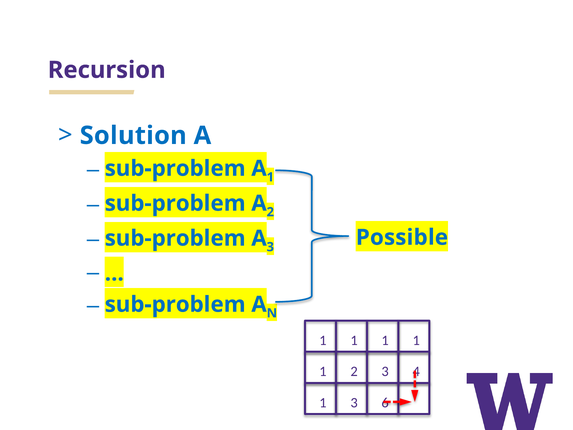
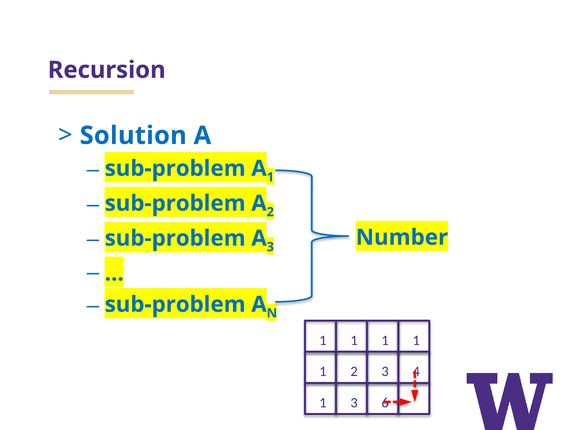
Possible: Possible -> Number (402, 237)
